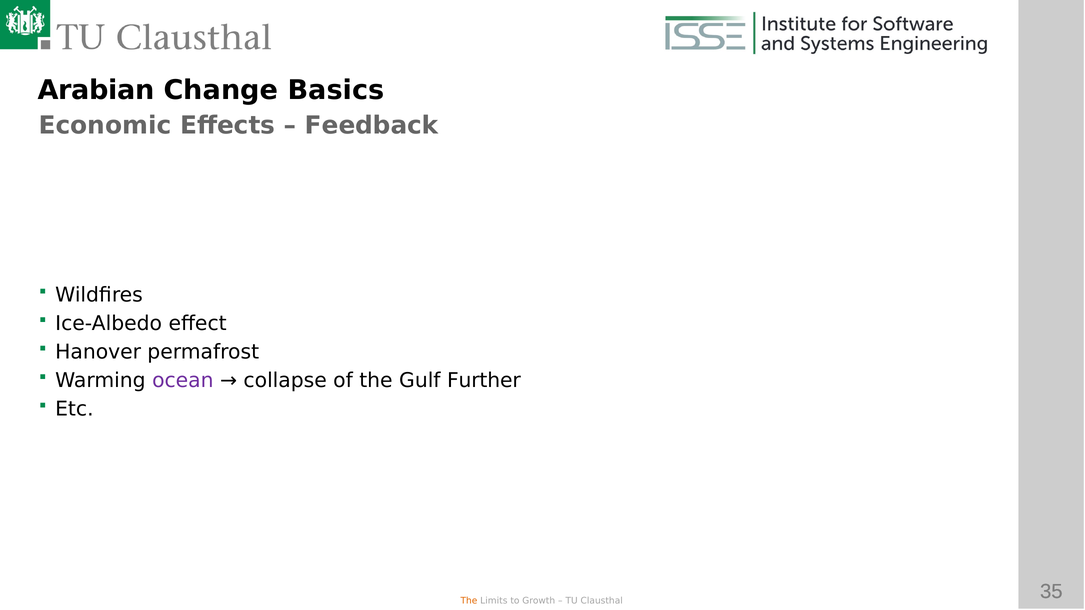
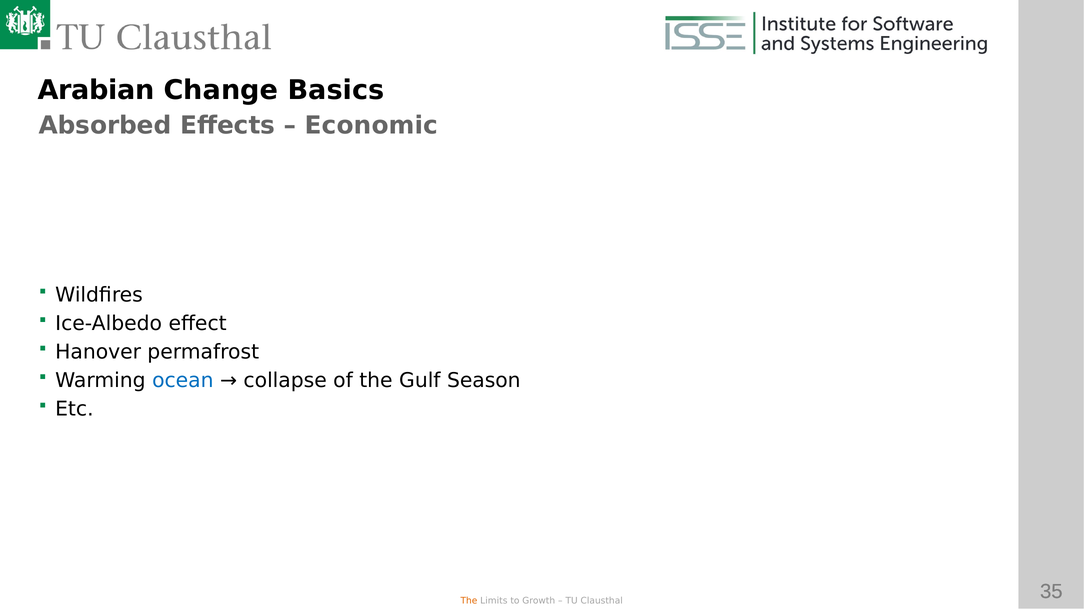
Economic: Economic -> Absorbed (105, 126)
Feedback: Feedback -> Economic (372, 126)
ocean colour: purple -> blue (183, 381)
Further: Further -> Season (484, 381)
